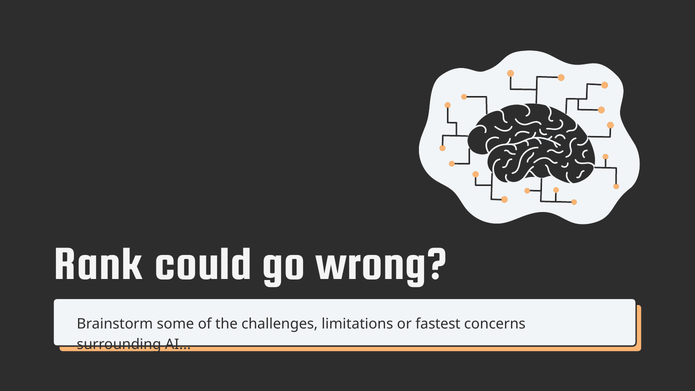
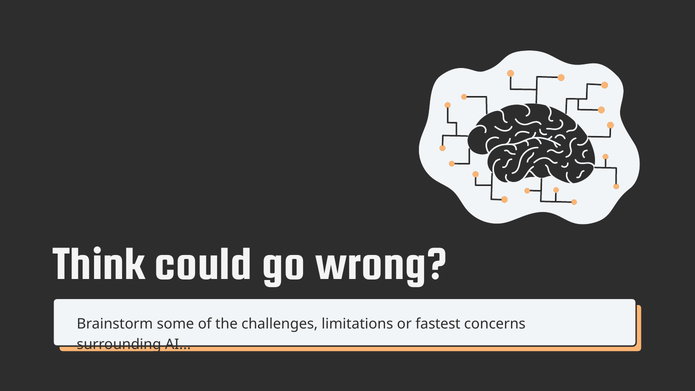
Rank: Rank -> Think (99, 263)
